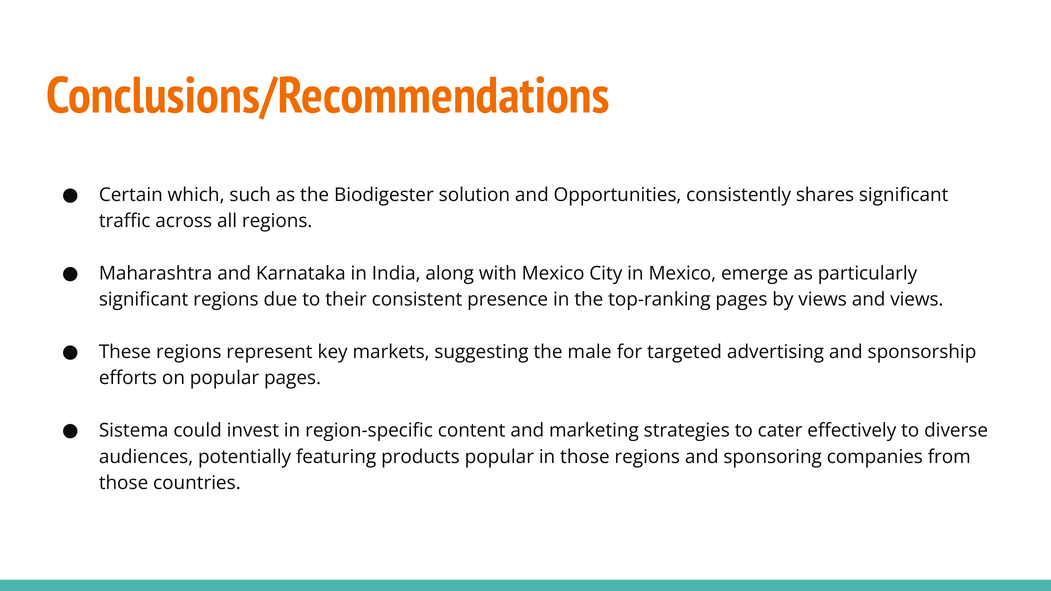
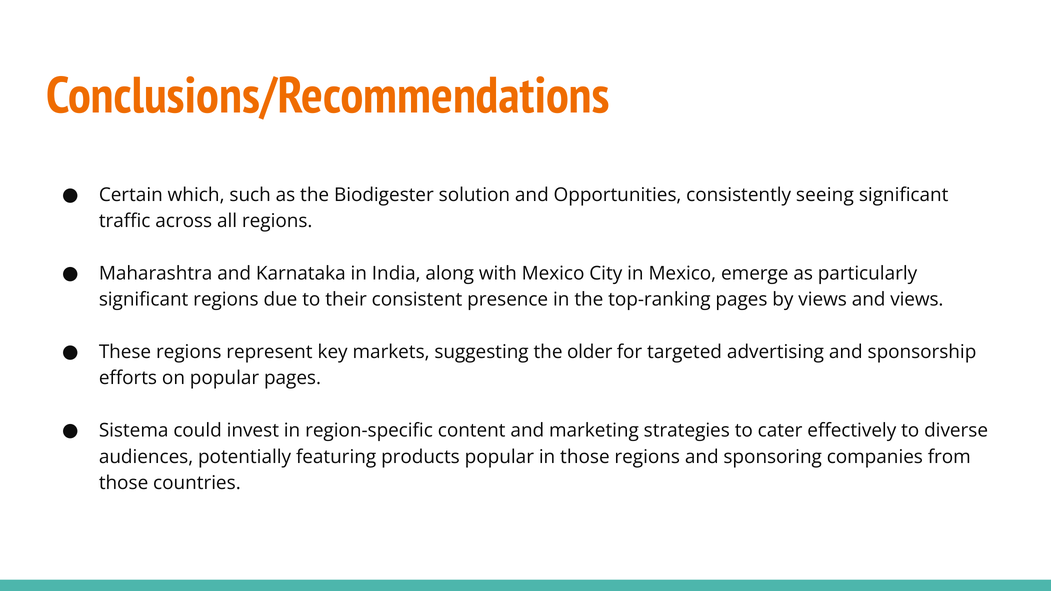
shares: shares -> seeing (825, 195)
male: male -> older (590, 352)
